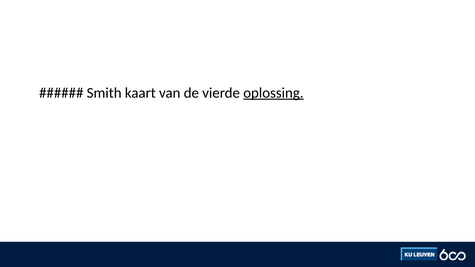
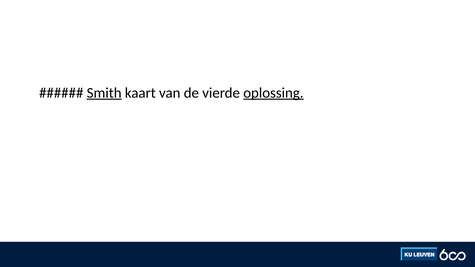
Smith underline: none -> present (104, 93)
